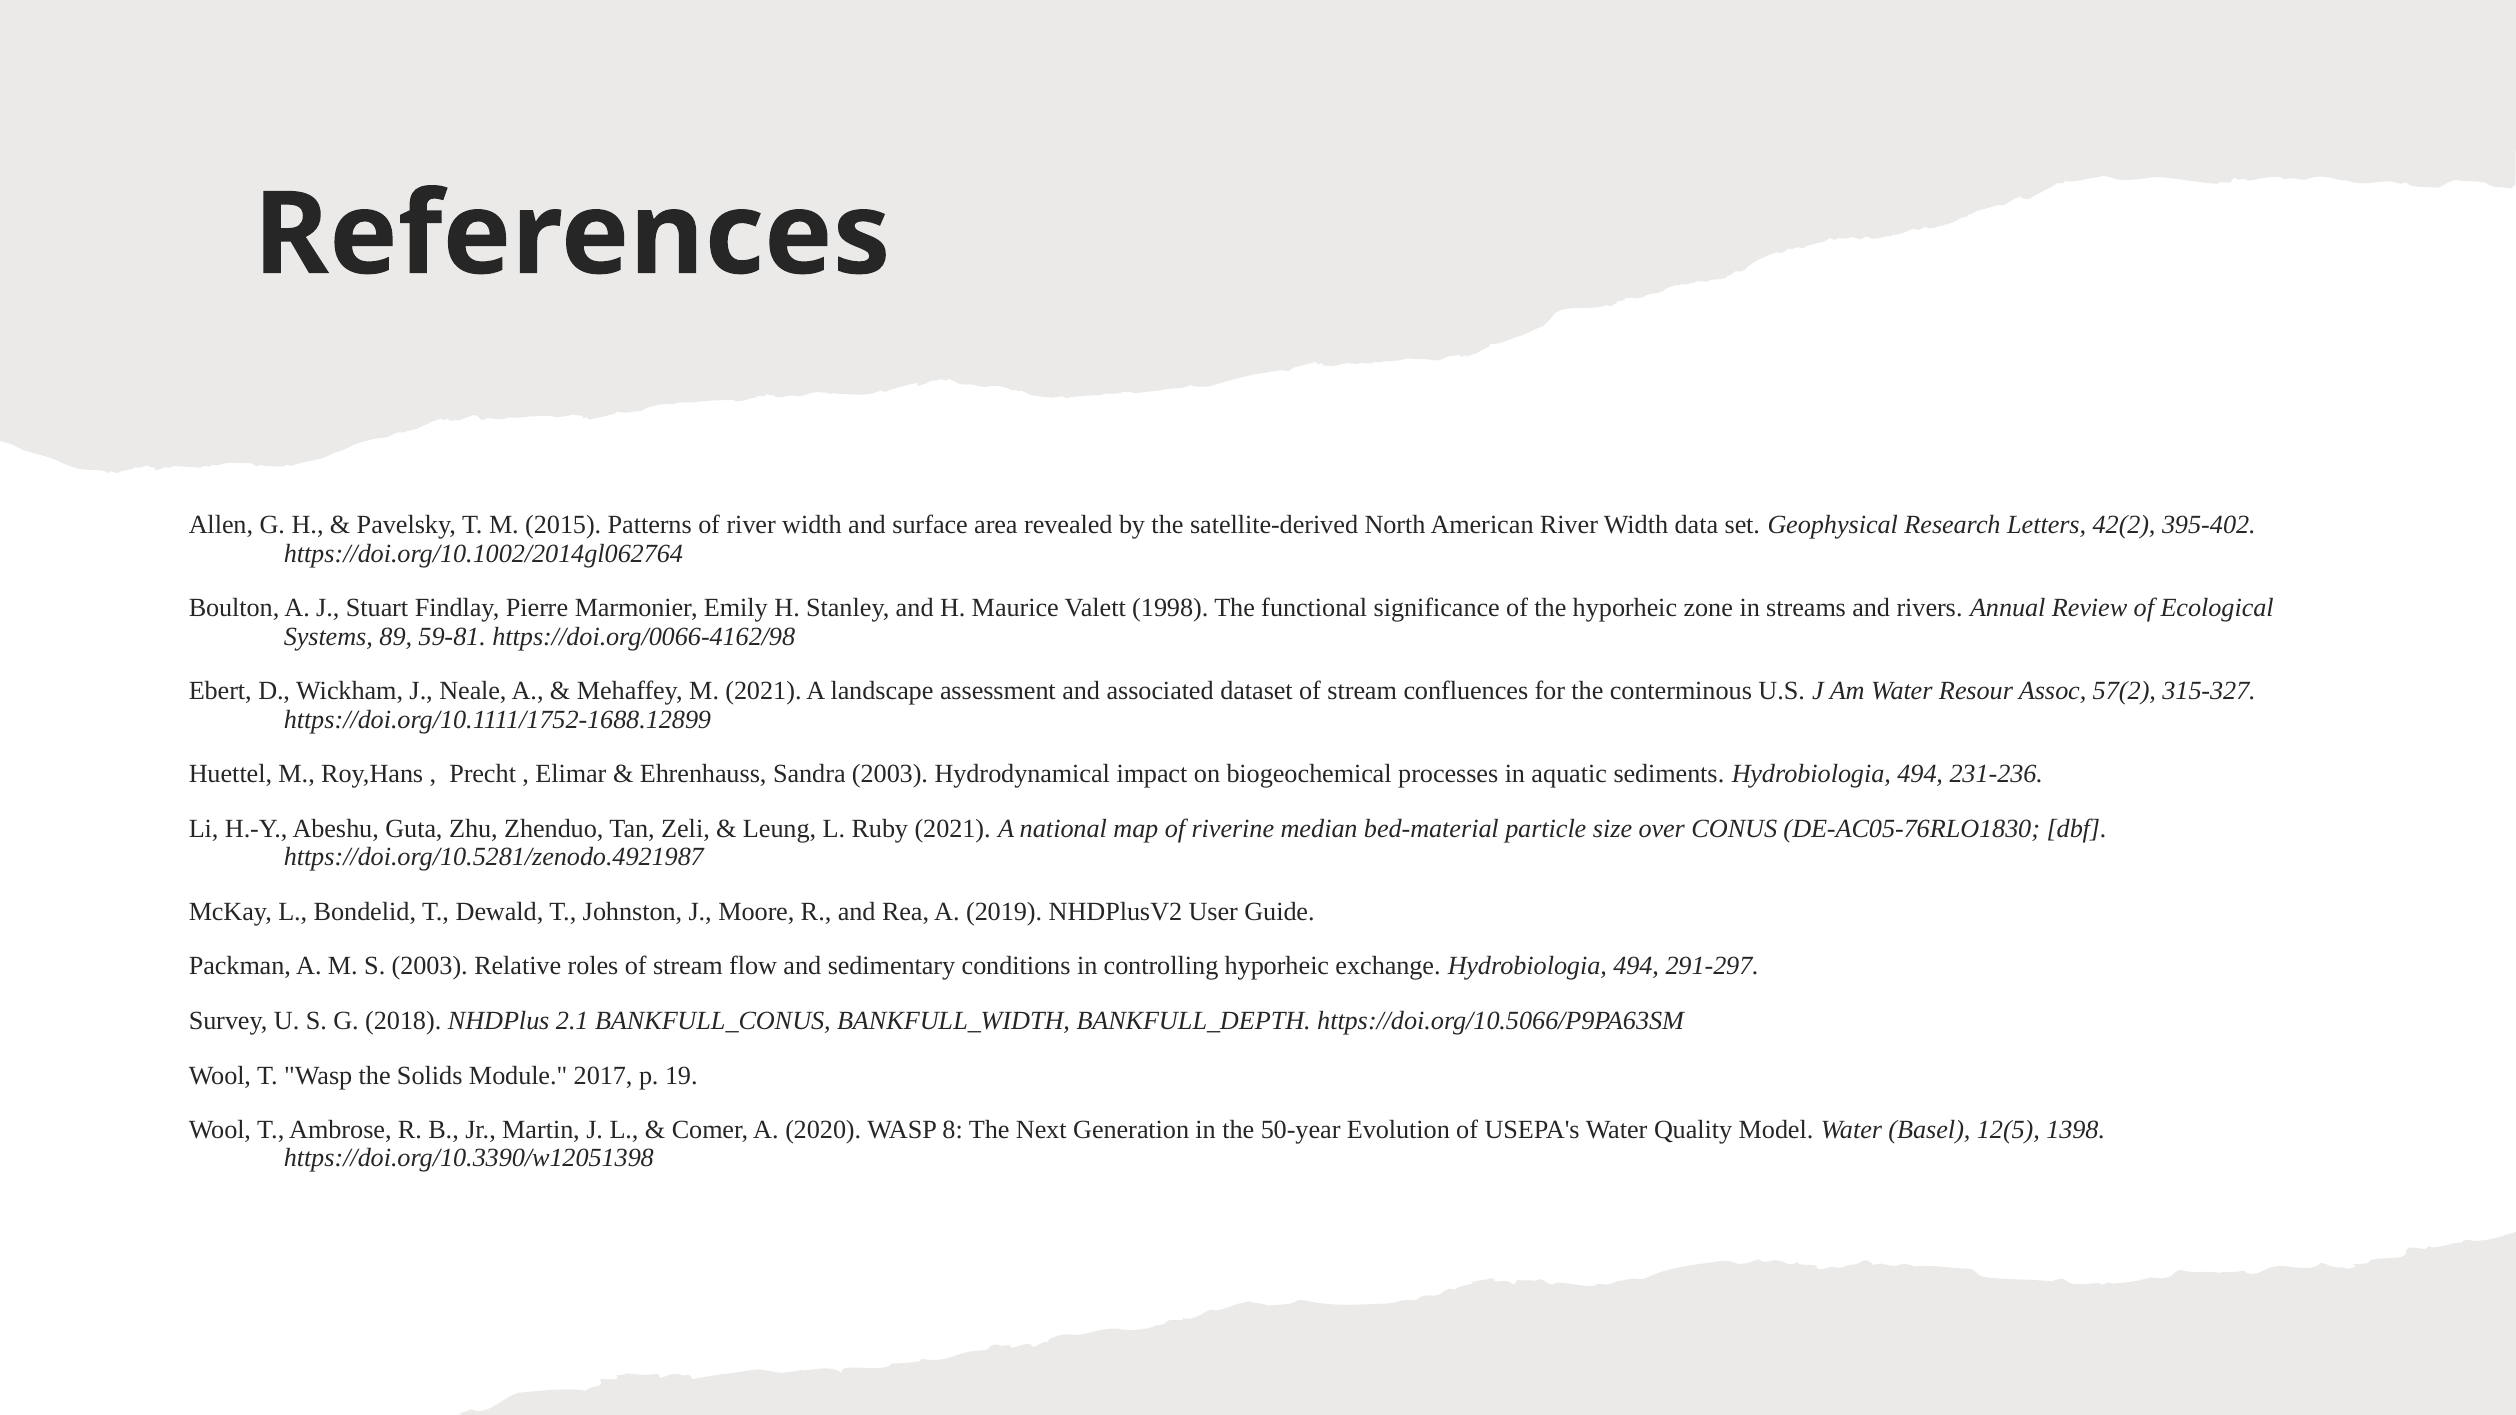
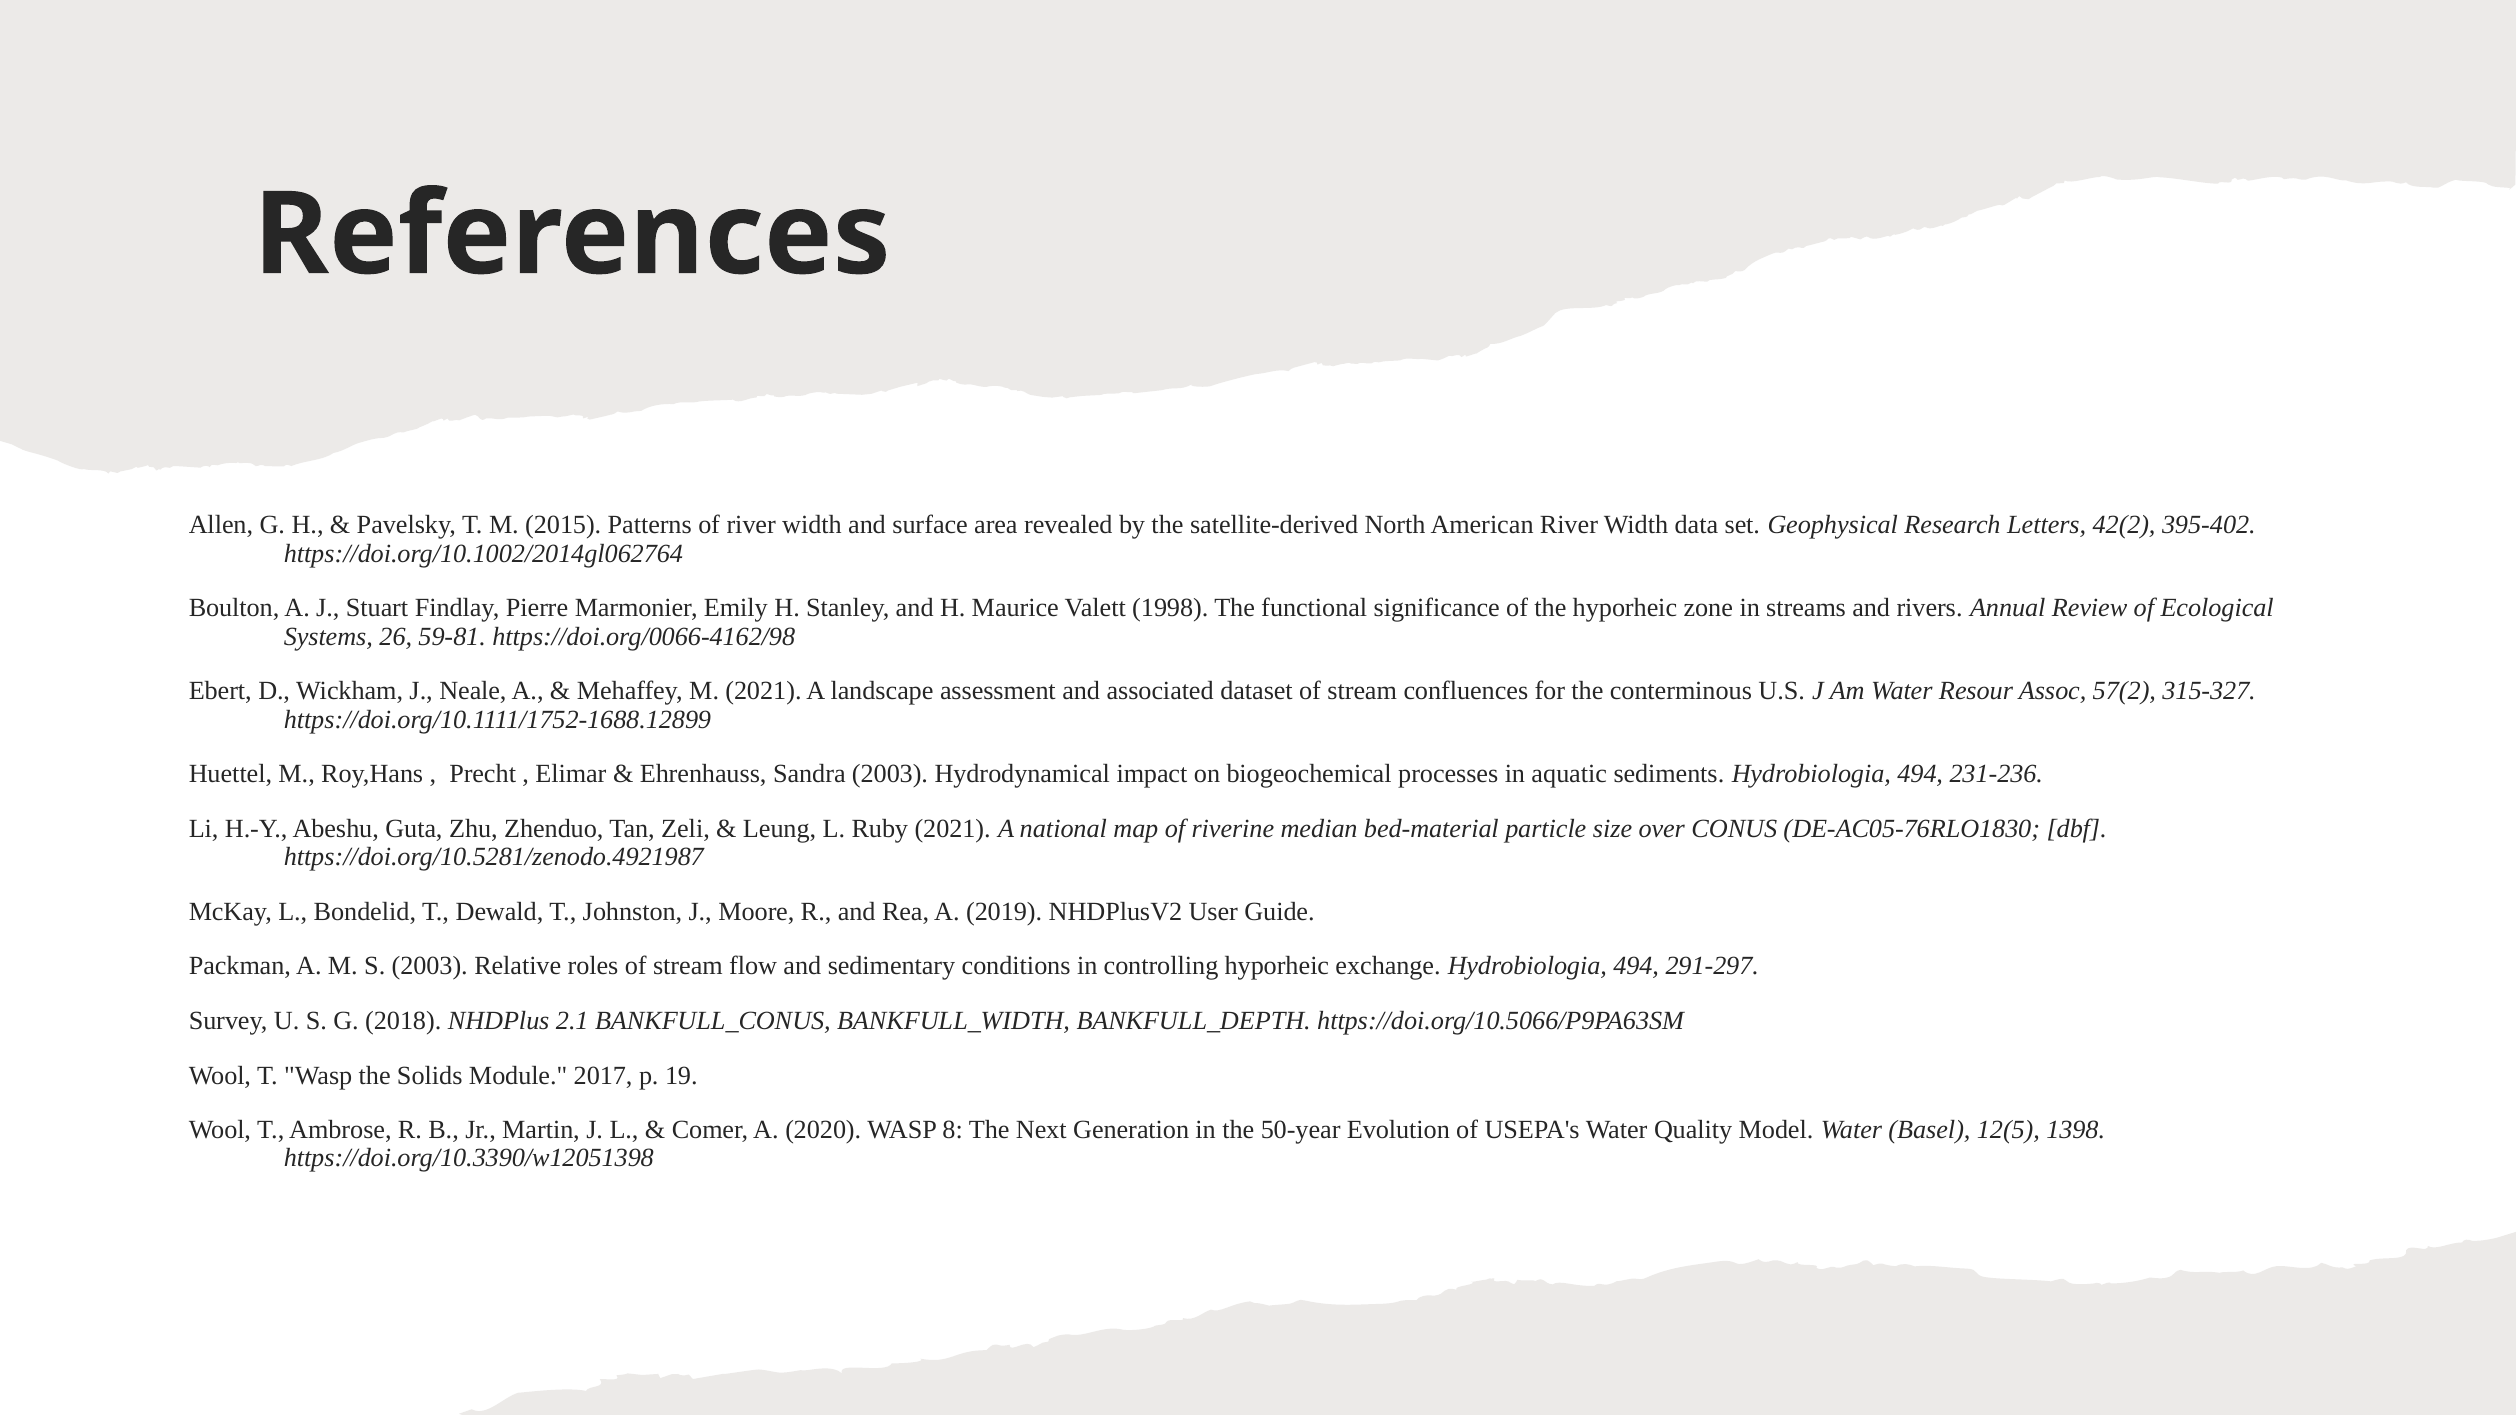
89: 89 -> 26 (396, 637)
